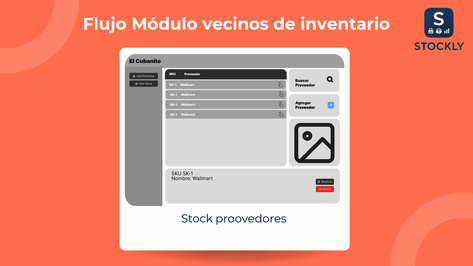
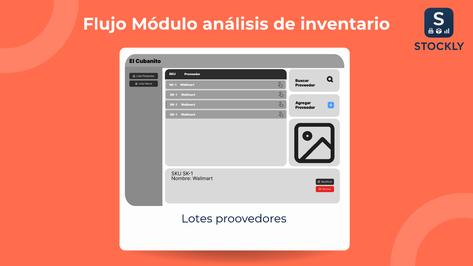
vecinos: vecinos -> análisis (235, 24)
Stock: Stock -> Lotes (197, 219)
